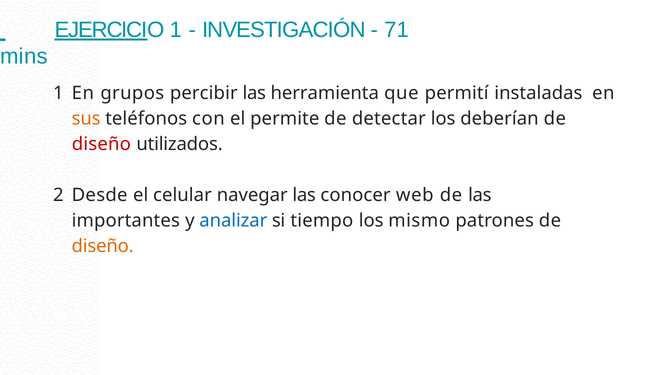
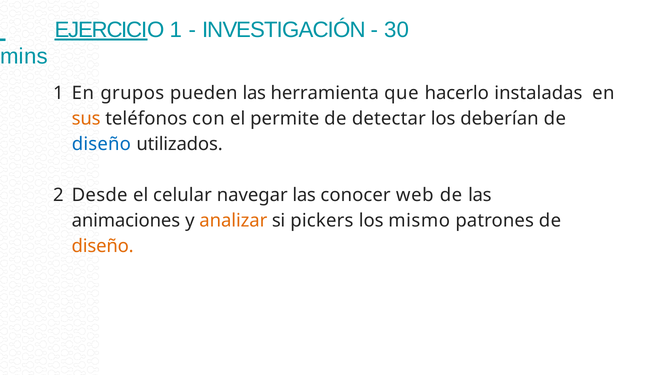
71: 71 -> 30 (397, 30)
percibir: percibir -> pueden (204, 93)
permití: permití -> hacerlo (457, 93)
diseño colour: red -> blue (101, 144)
importantes: importantes -> animaciones (126, 221)
analizar colour: blue -> orange (233, 221)
tiempo: tiempo -> pickers (322, 221)
